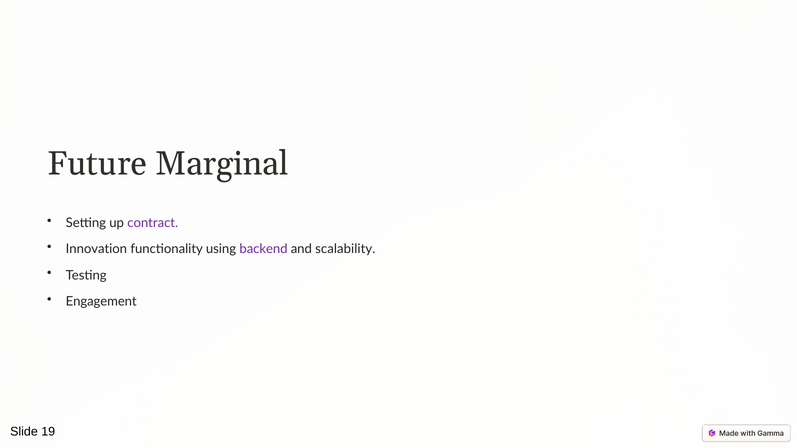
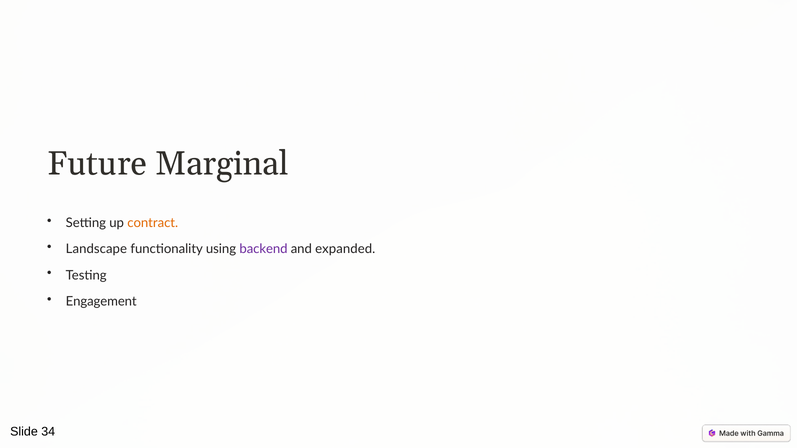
contract colour: purple -> orange (153, 223)
Innovation: Innovation -> Landscape (96, 249)
scalability: scalability -> expanded (345, 249)
19: 19 -> 34 (48, 432)
